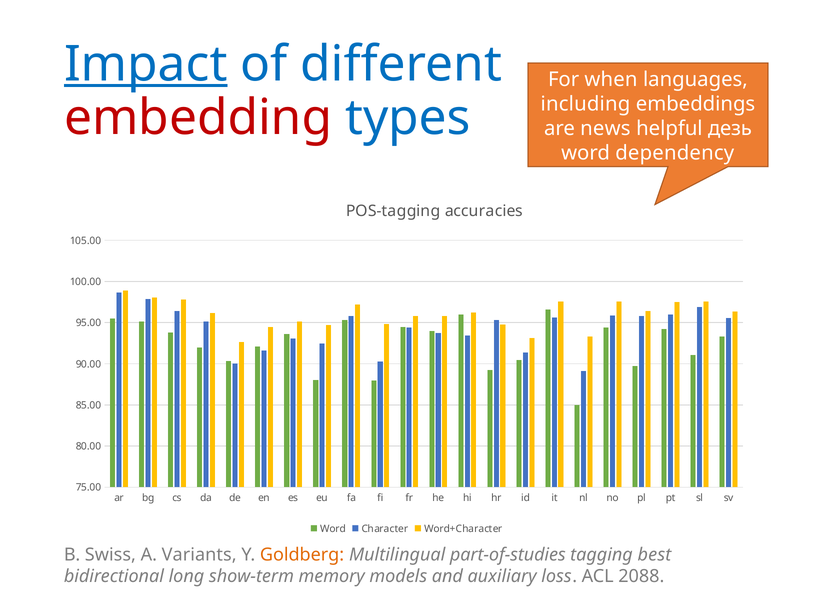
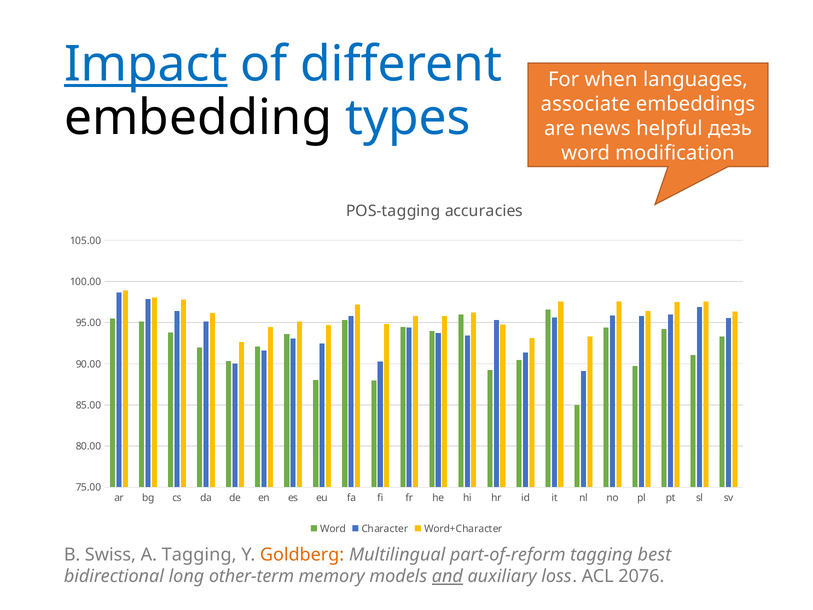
including: including -> associate (585, 104)
embedding colour: red -> black (198, 118)
dependency: dependency -> modification (675, 153)
A Variants: Variants -> Tagging (199, 555)
part-of-studies: part-of-studies -> part-of-reform (508, 555)
show-term: show-term -> other-term (252, 576)
and underline: none -> present (447, 576)
2088: 2088 -> 2076 (641, 576)
